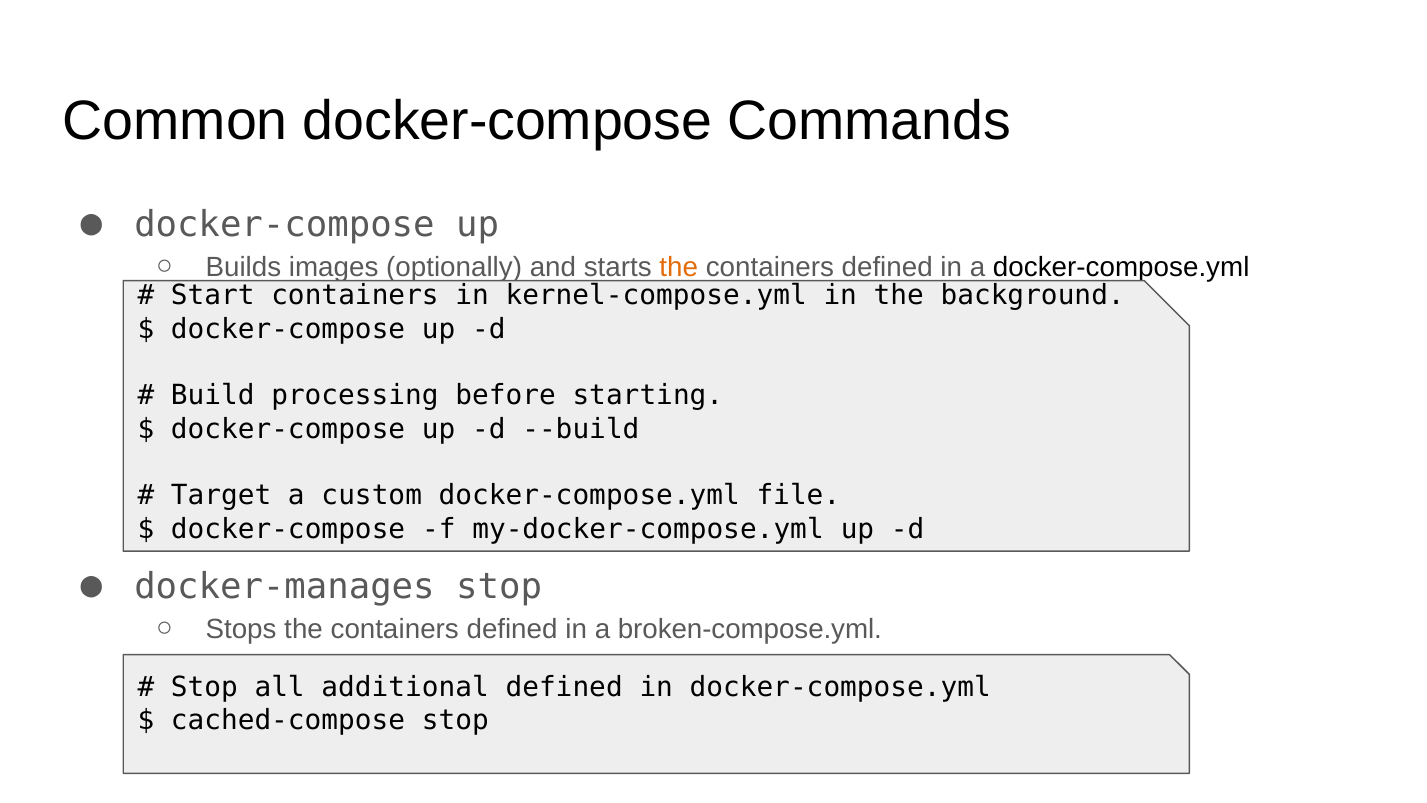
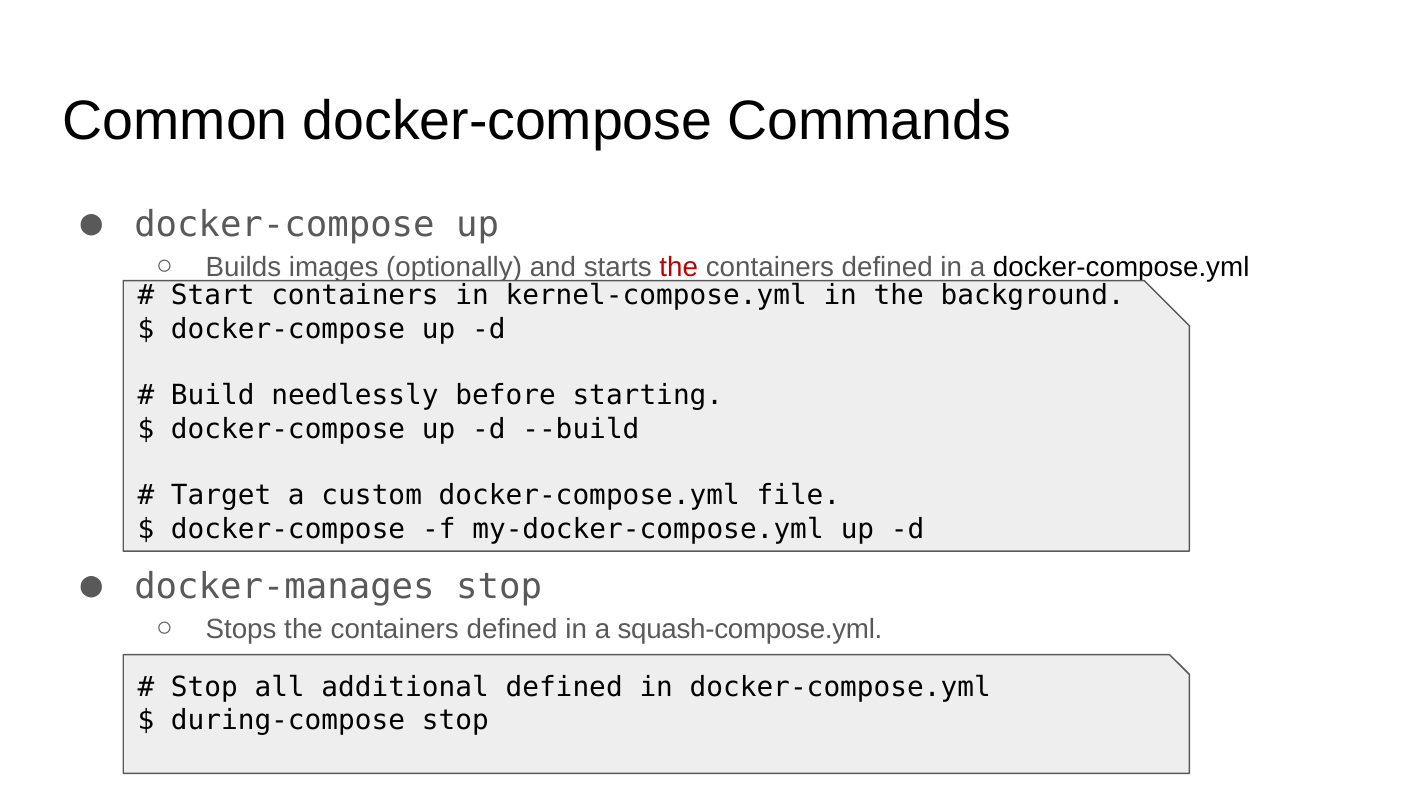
the colour: orange -> red (679, 267)
processing: processing -> needlessly (355, 396)
broken-compose.yml: broken-compose.yml -> squash-compose.yml (750, 629)
cached-compose: cached-compose -> during-compose (288, 721)
